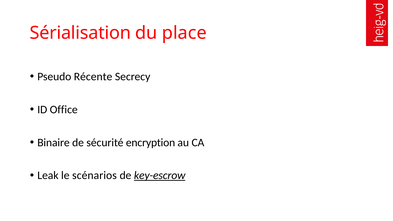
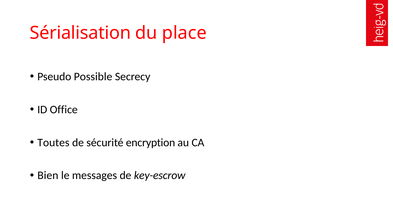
Récente: Récente -> Possible (93, 77)
Binaire: Binaire -> Toutes (53, 143)
Leak: Leak -> Bien (48, 176)
scénarios: scénarios -> messages (95, 176)
key-escrow underline: present -> none (160, 176)
